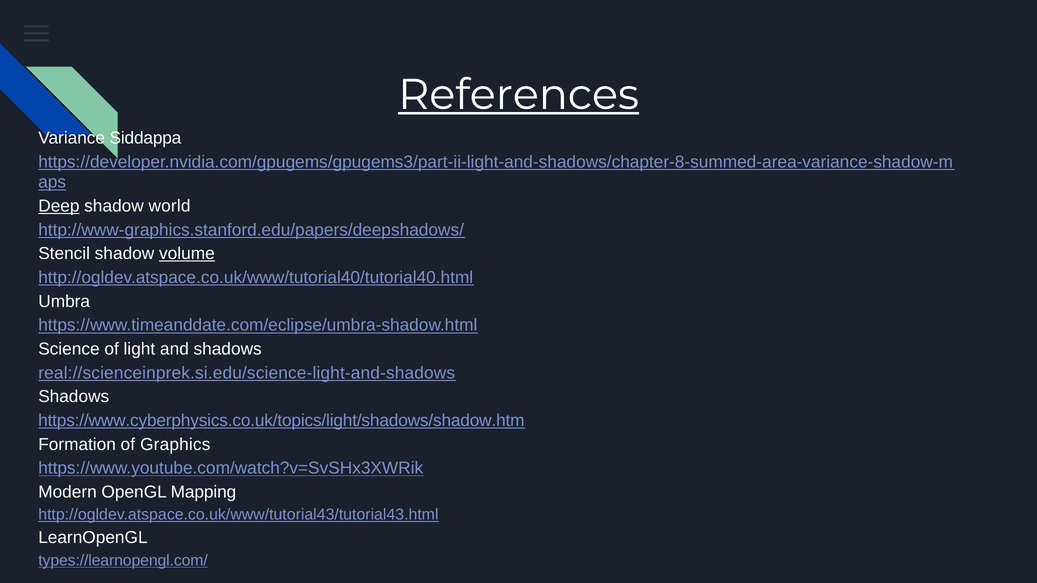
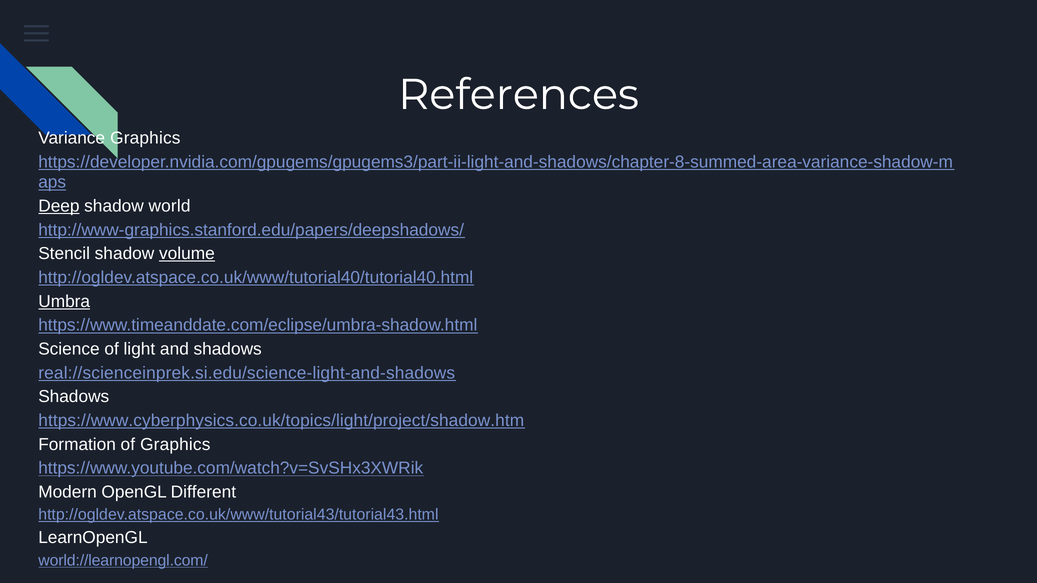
References underline: present -> none (519, 95)
Variance Siddappa: Siddappa -> Graphics (145, 138)
Umbra underline: none -> present (64, 302)
https://www.cyberphysics.co.uk/topics/light/shadows/shadow.htm: https://www.cyberphysics.co.uk/topics/light/shadows/shadow.htm -> https://www.cyberphysics.co.uk/topics/light/project/shadow.htm (281, 421)
Mapping: Mapping -> Different (203, 492)
types://learnopengl.com/: types://learnopengl.com/ -> world://learnopengl.com/ (123, 561)
